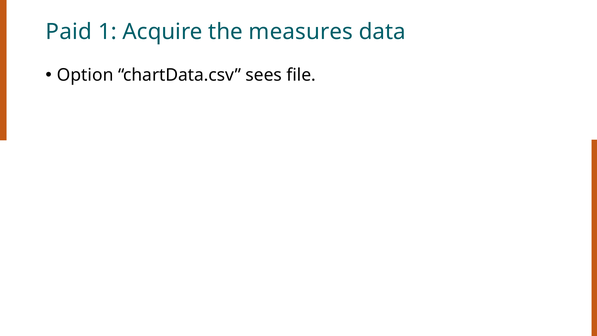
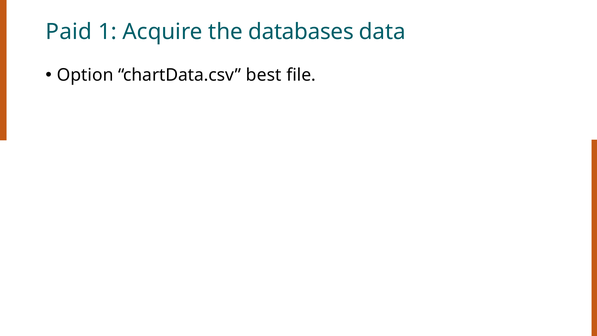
measures: measures -> databases (301, 32)
sees: sees -> best (264, 75)
